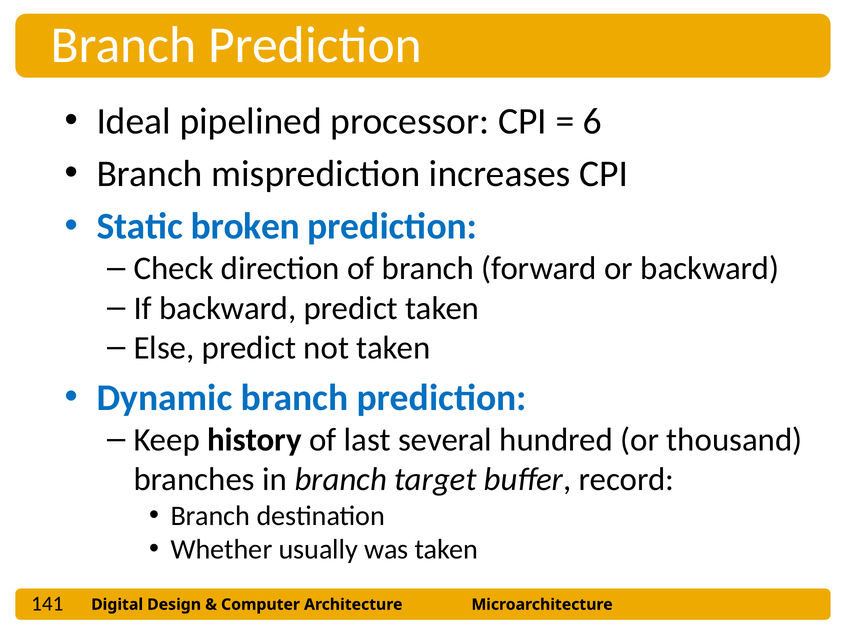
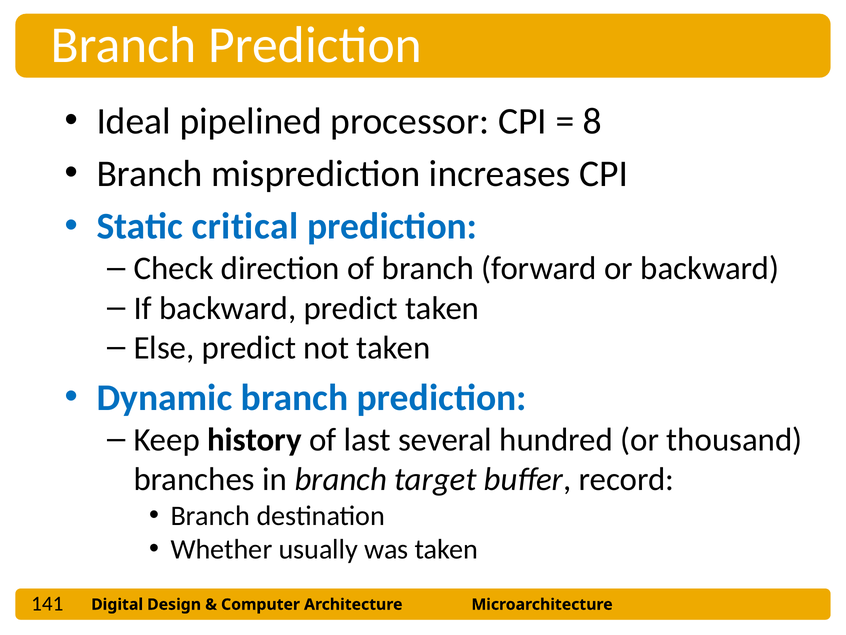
6: 6 -> 8 (592, 121)
broken: broken -> critical (245, 226)
